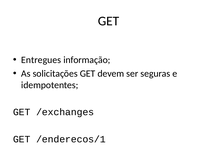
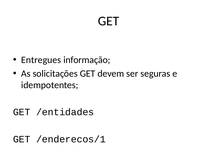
/exchanges: /exchanges -> /entidades (65, 112)
